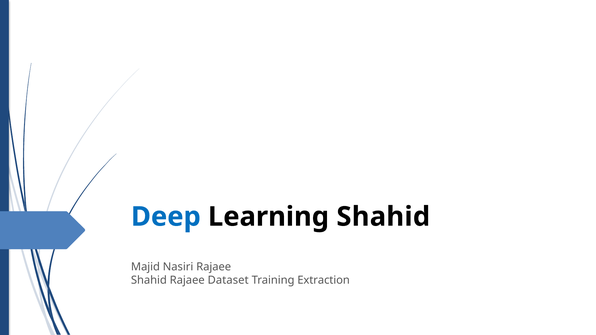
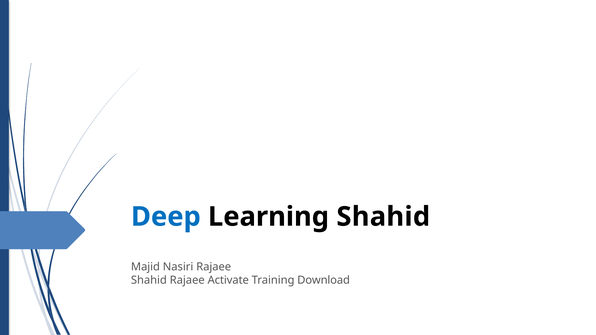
Dataset: Dataset -> Activate (228, 280)
Extraction: Extraction -> Download (324, 280)
